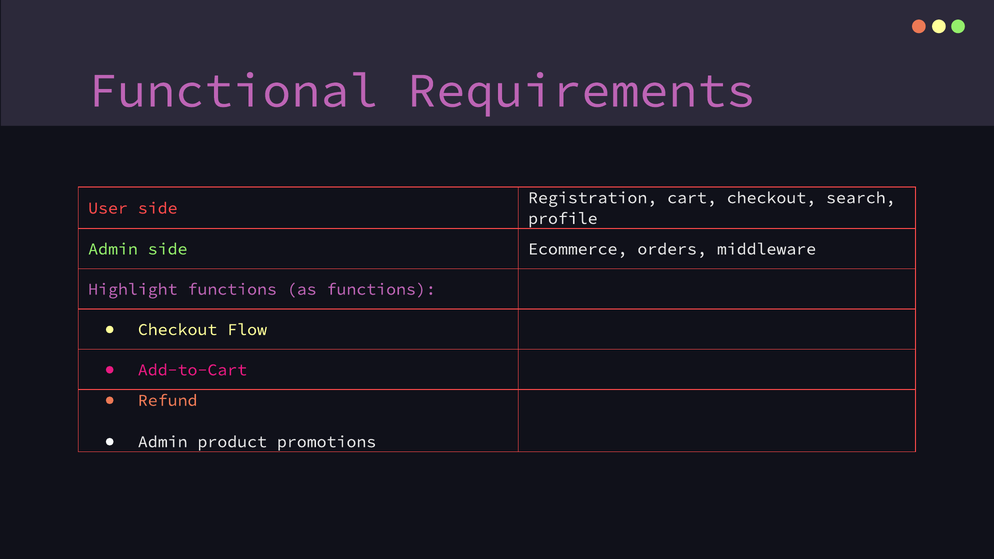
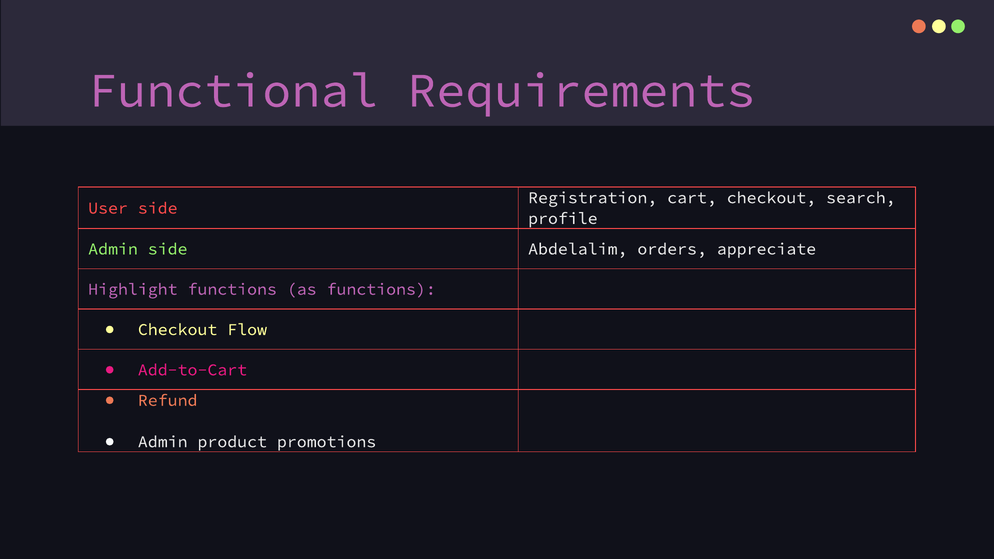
Ecommerce: Ecommerce -> Abdelalim (578, 249)
middleware: middleware -> appreciate (766, 249)
